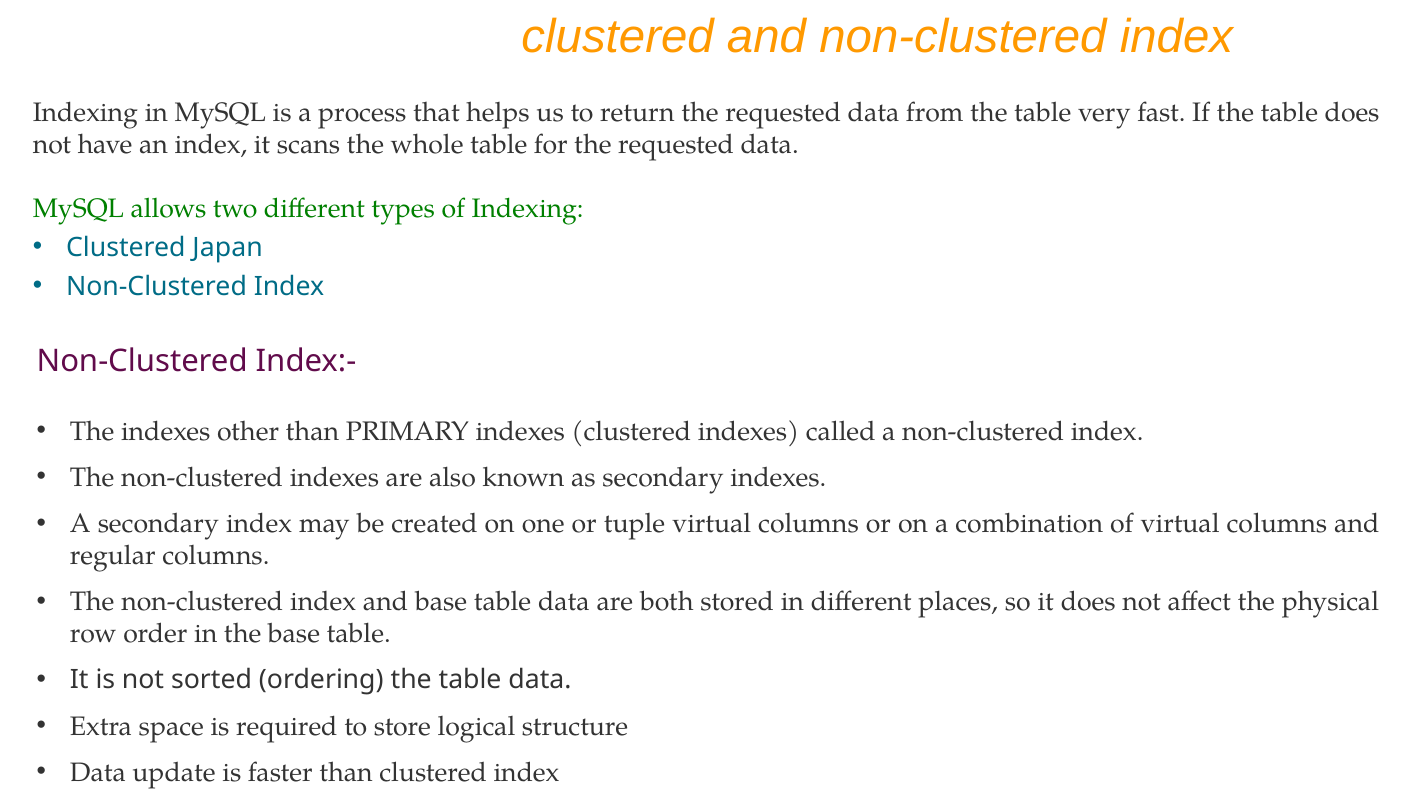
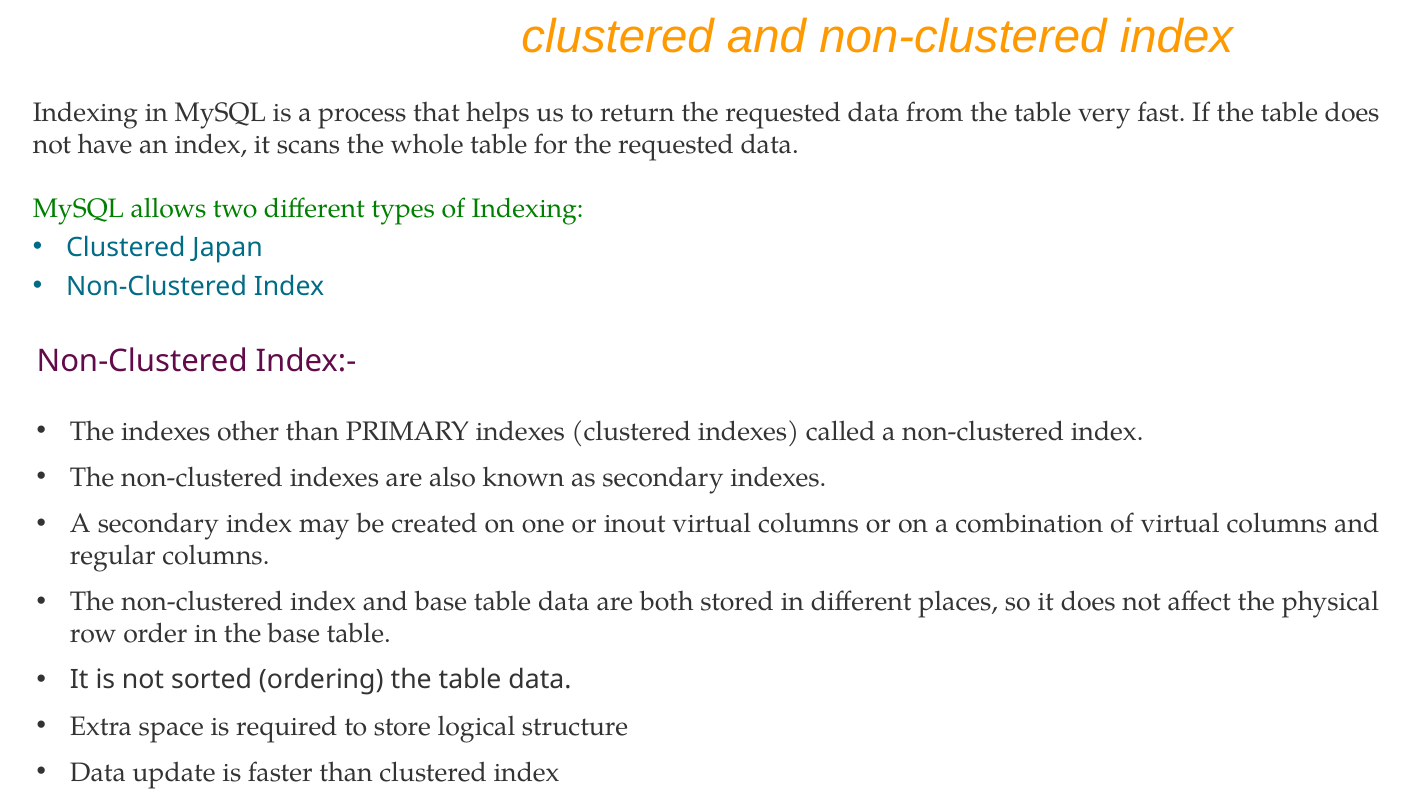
tuple: tuple -> inout (635, 524)
